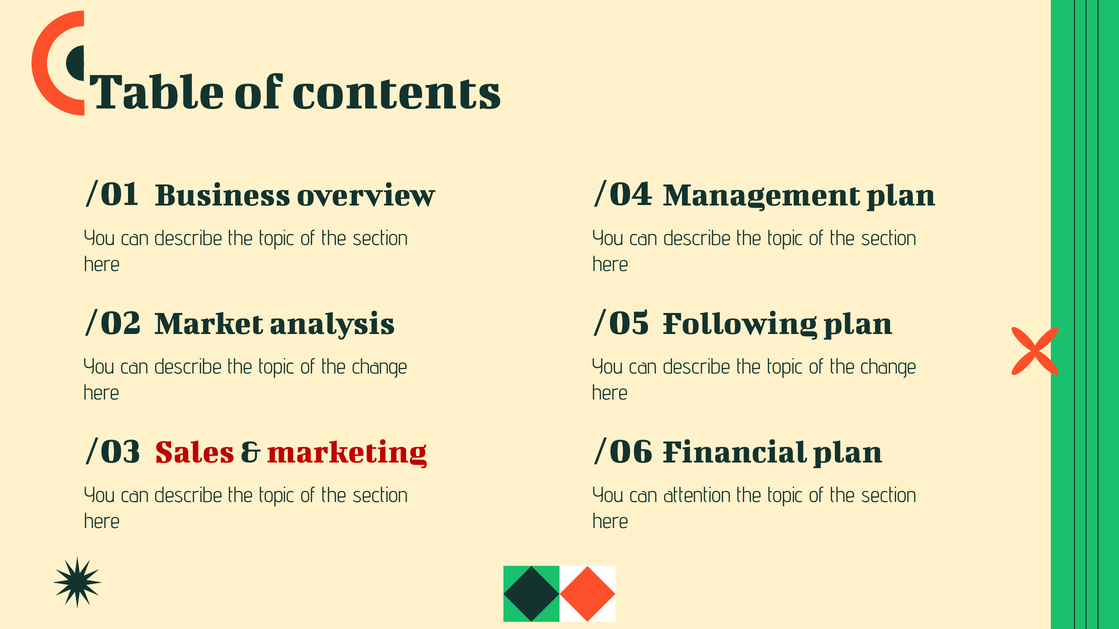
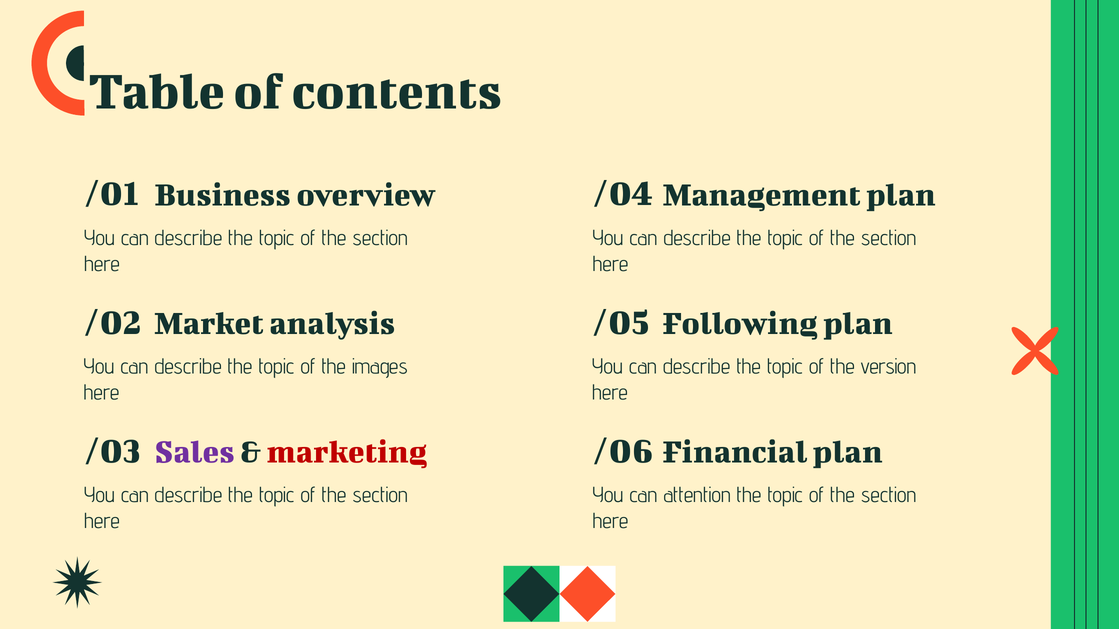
change: change -> images (380, 367)
change: change -> version (889, 367)
Sales colour: red -> purple (195, 452)
